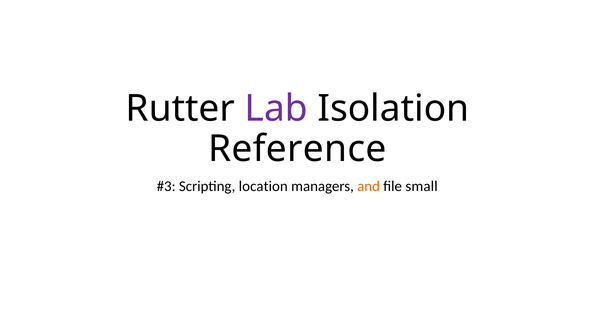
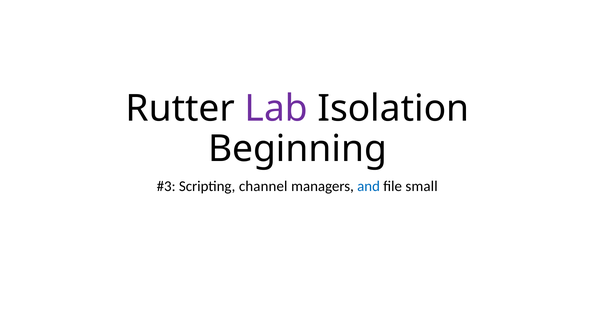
Reference: Reference -> Beginning (297, 149)
location: location -> channel (263, 186)
and colour: orange -> blue (369, 186)
